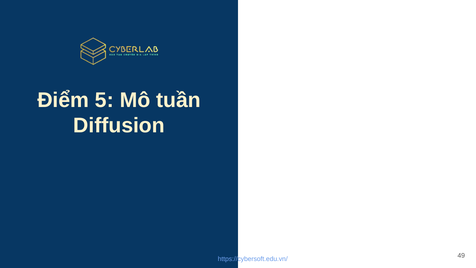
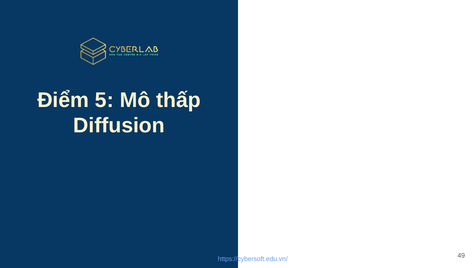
tuần: tuần -> thấp (178, 100)
